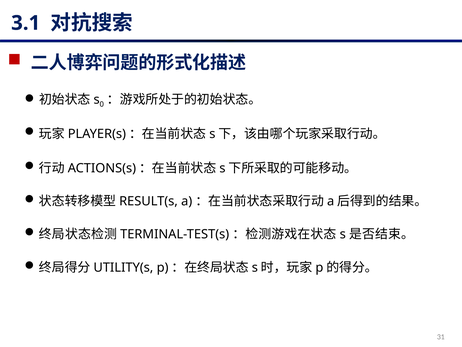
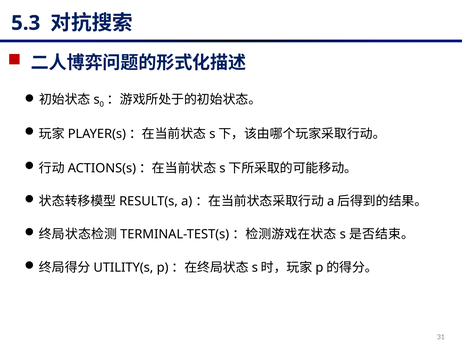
3.1: 3.1 -> 5.3 (26, 23)
